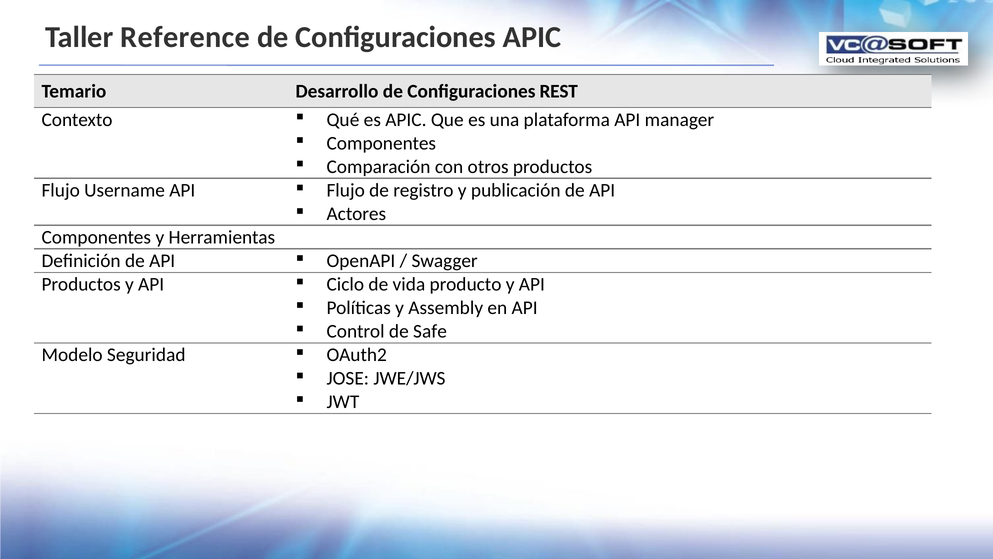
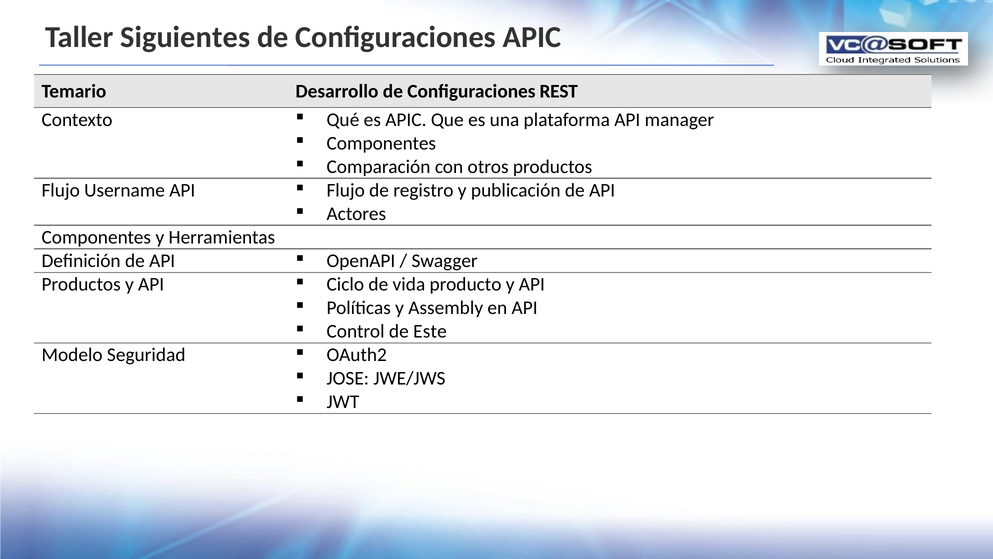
Reference: Reference -> Siguientes (185, 37)
Safe: Safe -> Este (430, 331)
